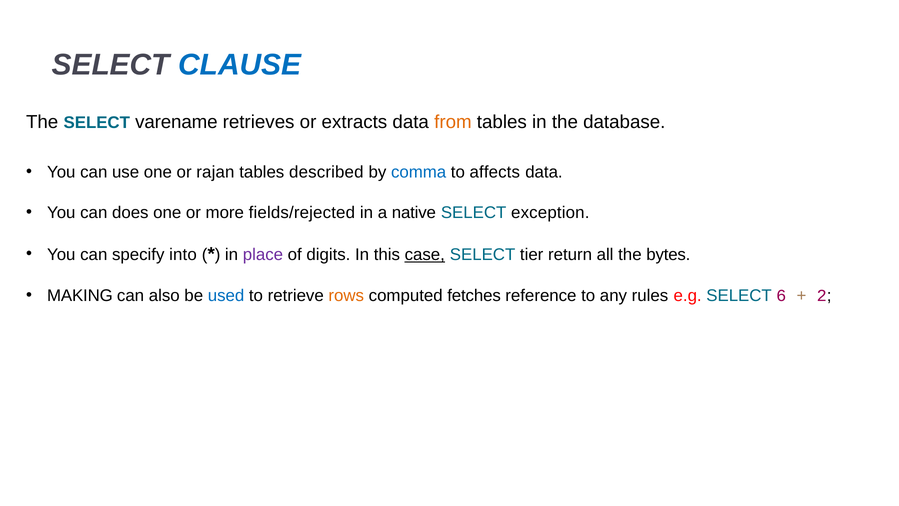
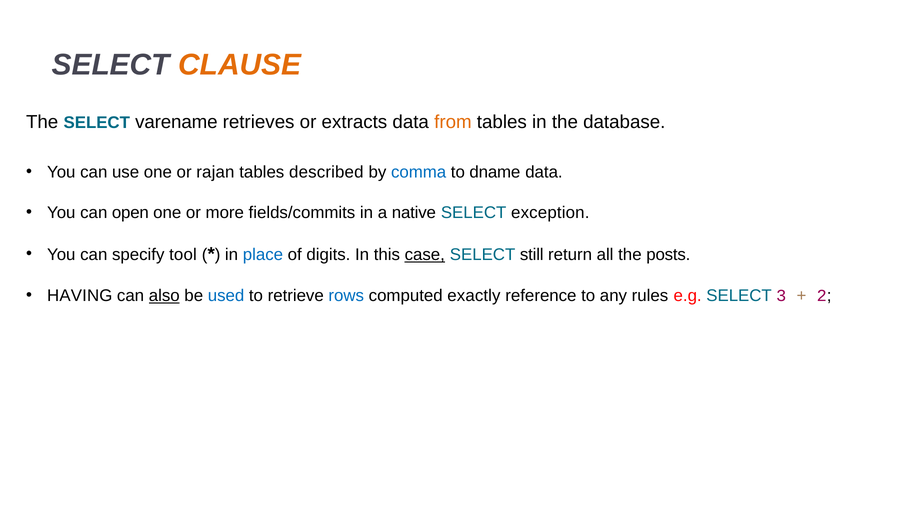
CLAUSE colour: blue -> orange (240, 65)
affects: affects -> dname (495, 172)
does: does -> open (130, 212)
fields/rejected: fields/rejected -> fields/commits (302, 212)
into: into -> tool (183, 255)
place colour: purple -> blue (263, 255)
tier: tier -> still (532, 255)
bytes: bytes -> posts (668, 255)
MAKING: MAKING -> HAVING (80, 296)
also underline: none -> present (164, 296)
rows colour: orange -> blue (346, 296)
fetches: fetches -> exactly (474, 296)
6: 6 -> 3 (781, 296)
